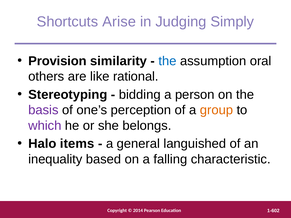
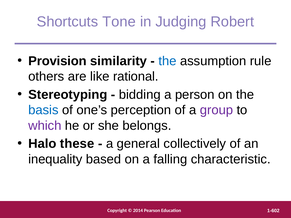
Arise: Arise -> Tone (119, 22)
Simply: Simply -> Robert (232, 22)
oral: oral -> rule (261, 61)
basis colour: purple -> blue (43, 110)
group colour: orange -> purple (216, 110)
items: items -> these (77, 144)
languished: languished -> collectively (195, 144)
